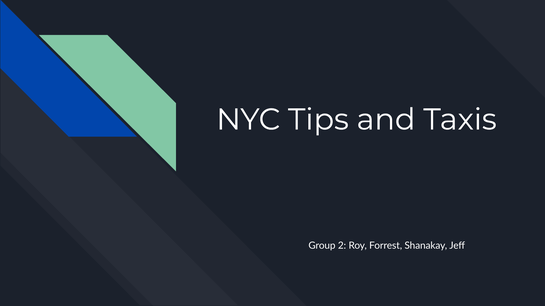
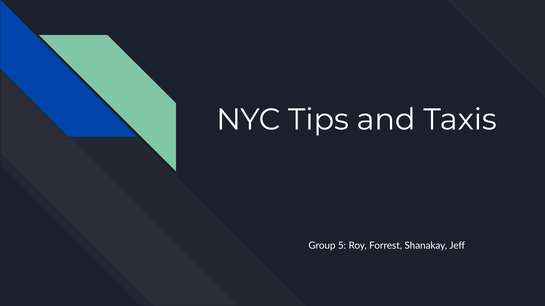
2: 2 -> 5 (342, 246)
